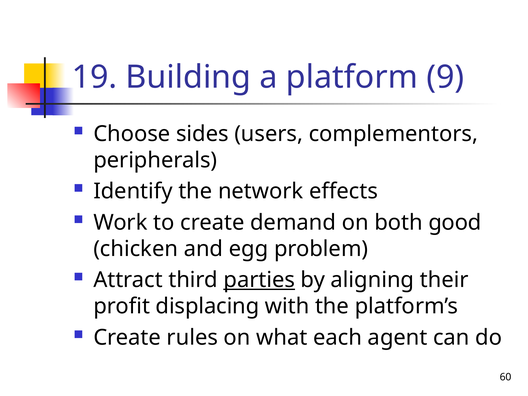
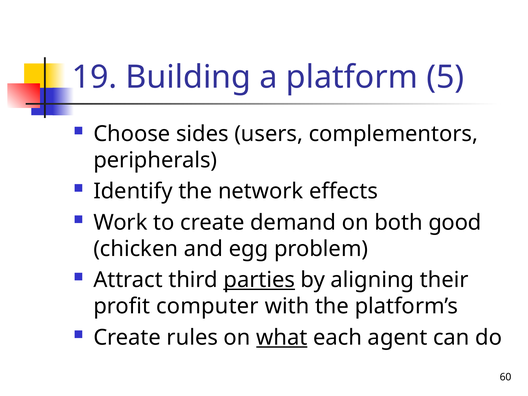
9: 9 -> 5 (445, 77)
displacing: displacing -> computer (207, 306)
what underline: none -> present (282, 337)
